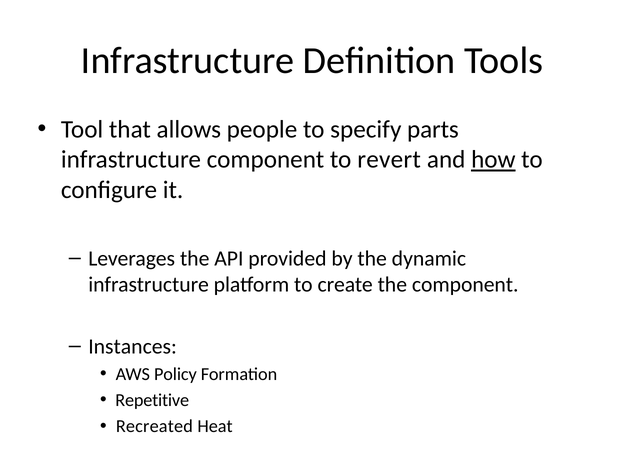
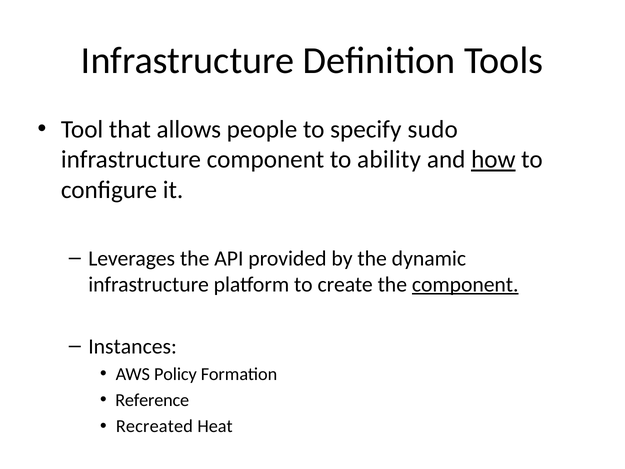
parts: parts -> sudo (433, 129)
revert: revert -> ability (389, 160)
component underline: none -> present (465, 284)
Repetitive: Repetitive -> Reference (152, 400)
